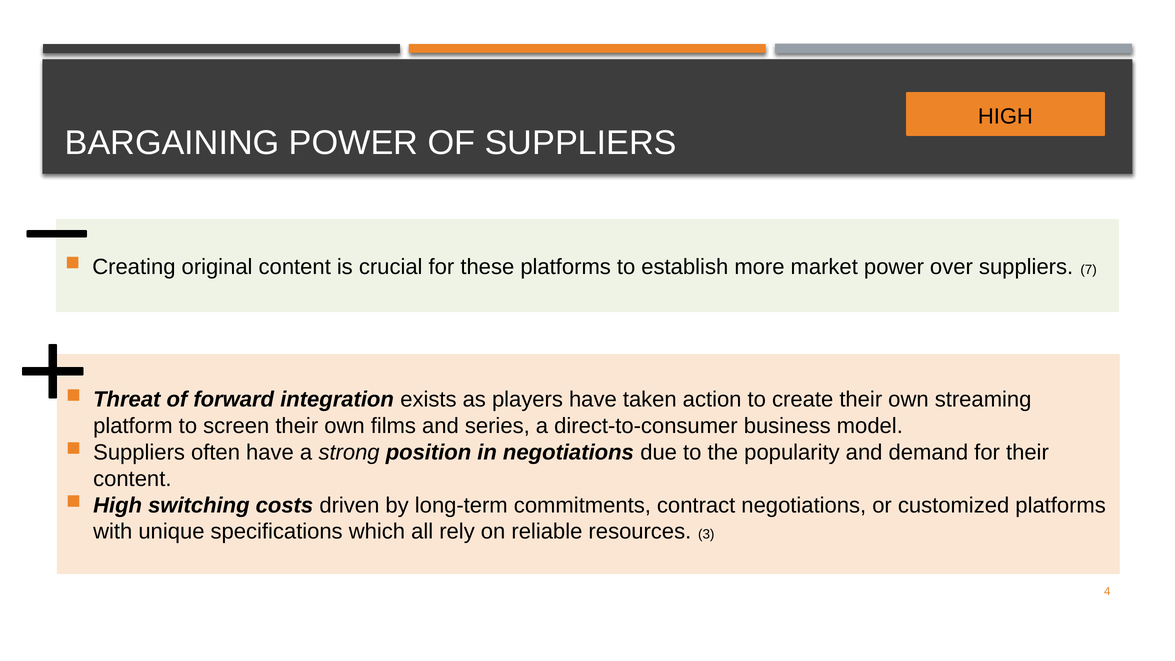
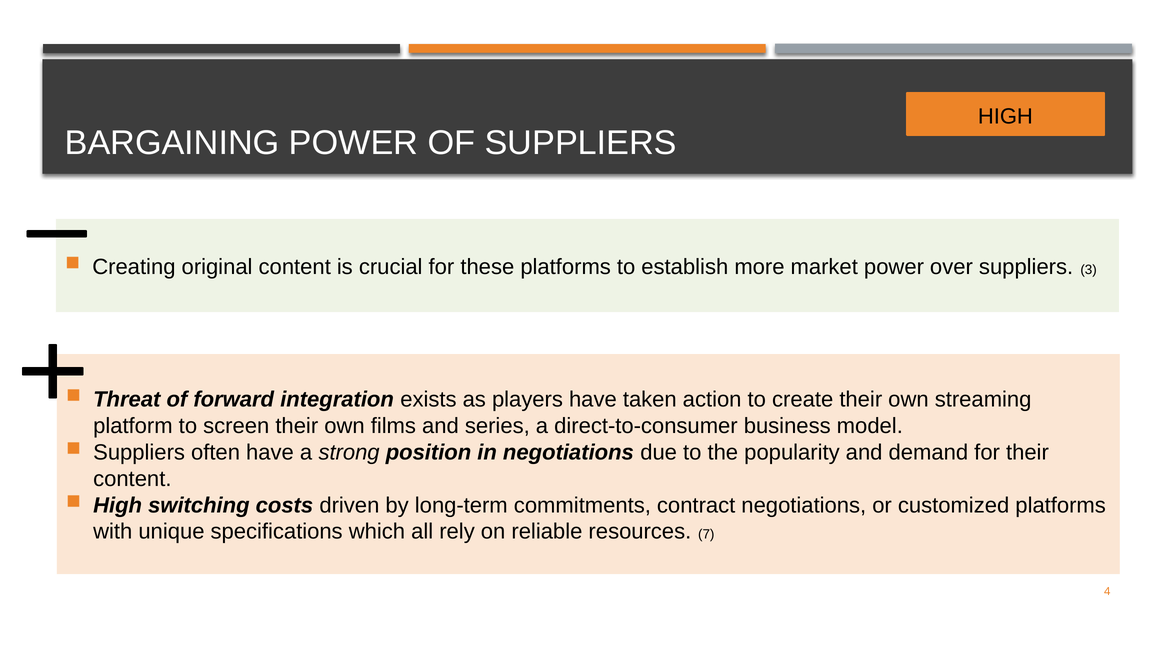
7: 7 -> 3 (1089, 270)
3: 3 -> 7 (706, 534)
